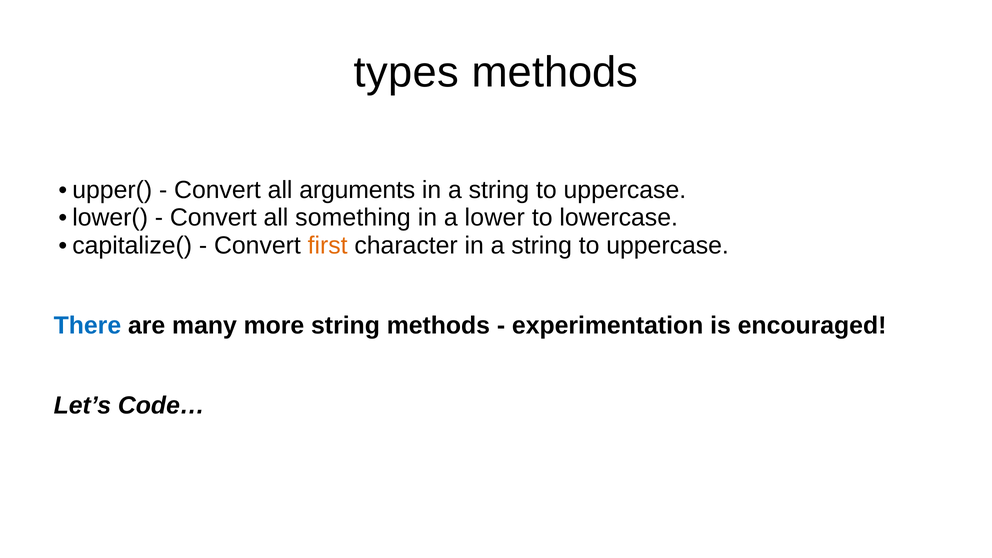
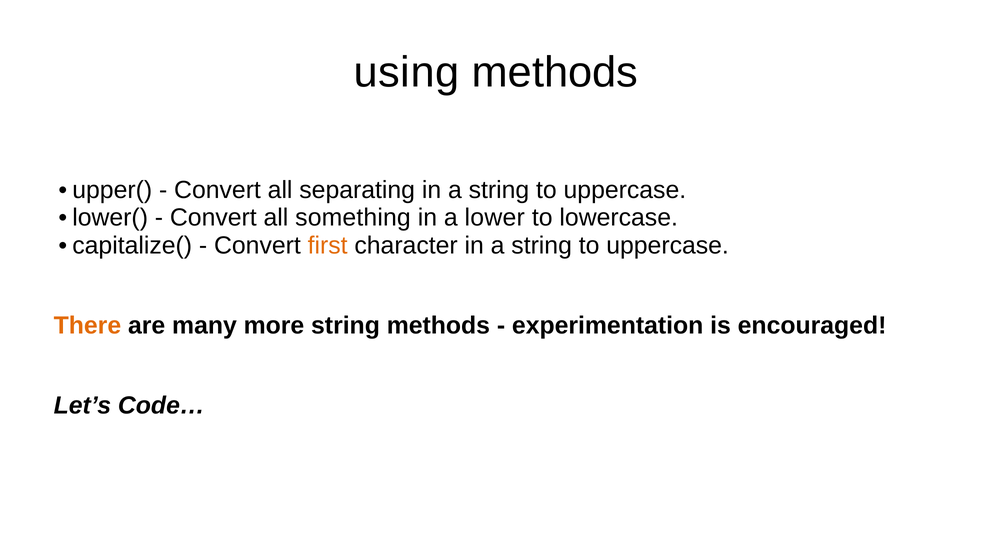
types: types -> using (406, 72)
arguments: arguments -> separating (357, 190)
There colour: blue -> orange (87, 326)
